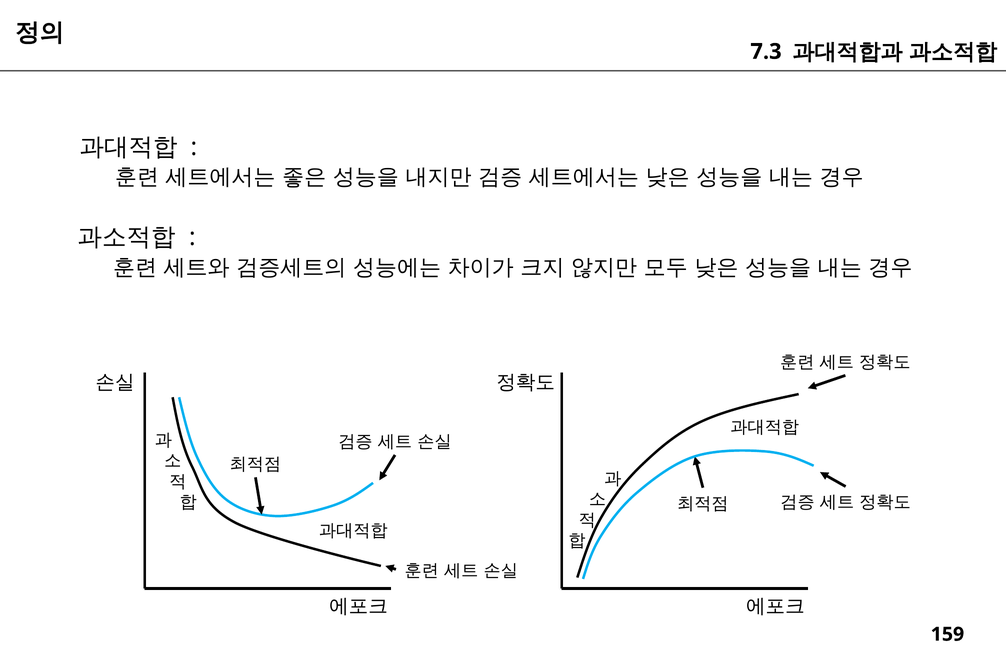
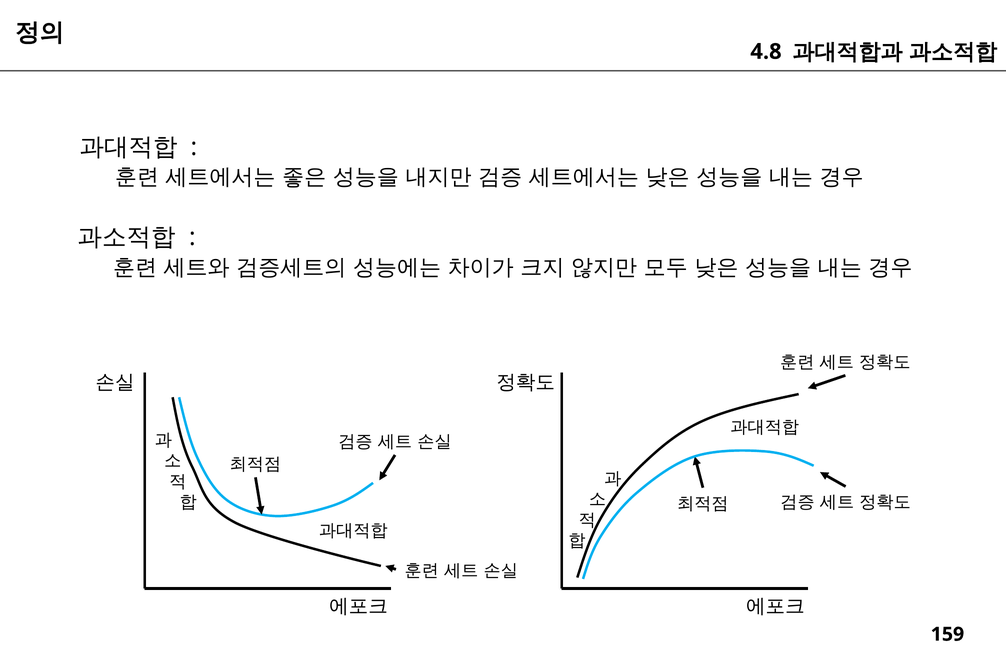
7.3: 7.3 -> 4.8 (766, 52)
